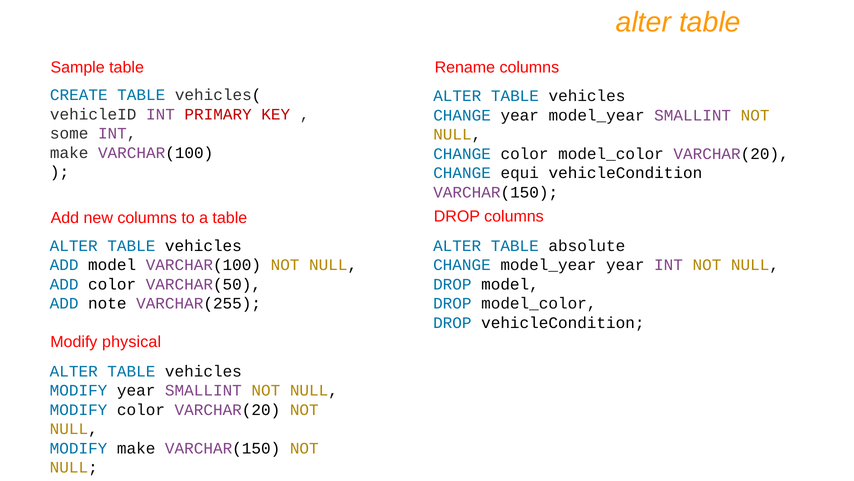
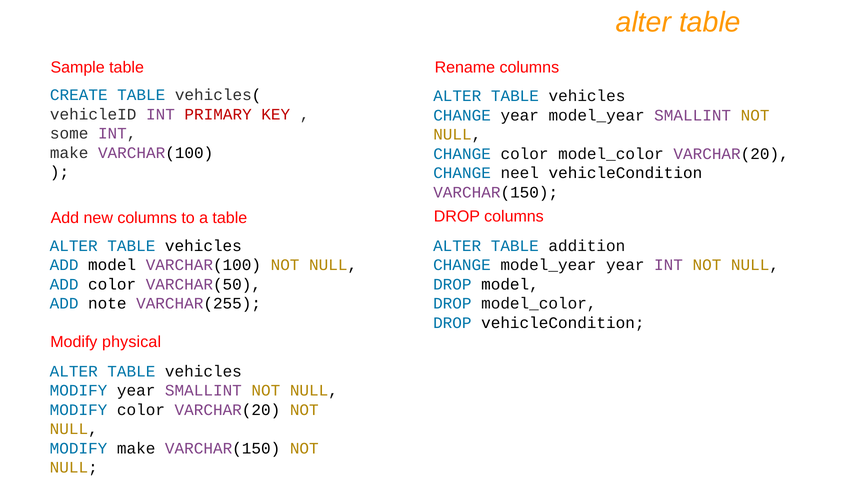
equi: equi -> neel (520, 173)
absolute: absolute -> addition (587, 246)
